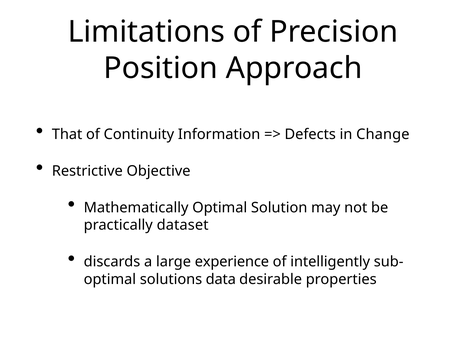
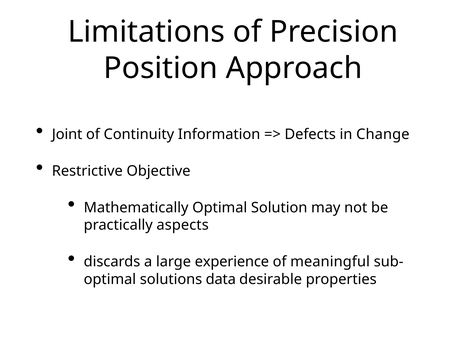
That: That -> Joint (67, 134)
dataset: dataset -> aspects (183, 225)
intelligently: intelligently -> meaningful (330, 261)
